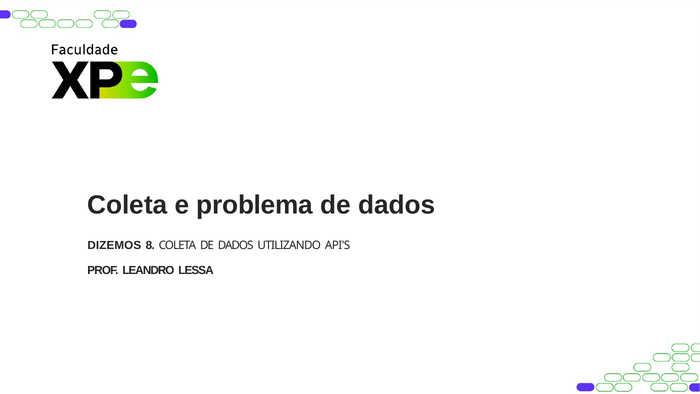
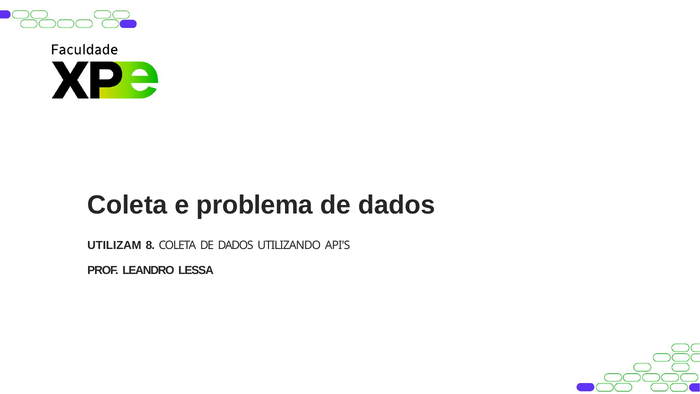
DIZEMOS: DIZEMOS -> UTILIZAM (114, 245)
